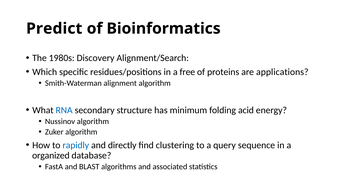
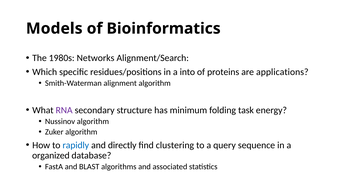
Predict: Predict -> Models (54, 29)
Discovery: Discovery -> Networks (96, 58)
free: free -> into (187, 72)
RNA colour: blue -> purple (64, 110)
acid: acid -> task (246, 110)
